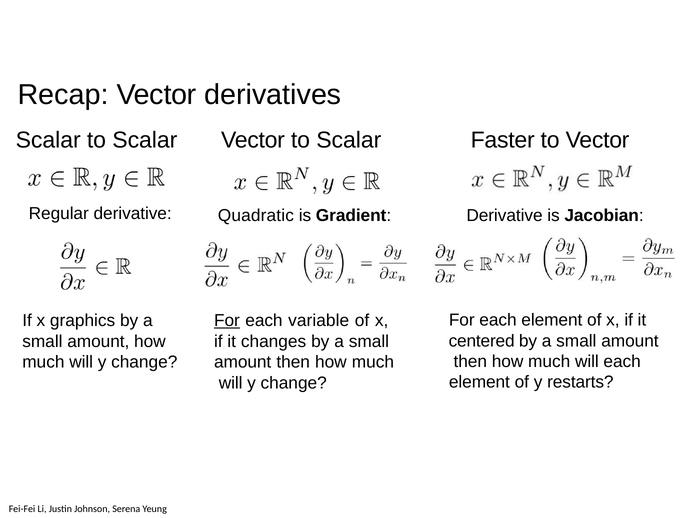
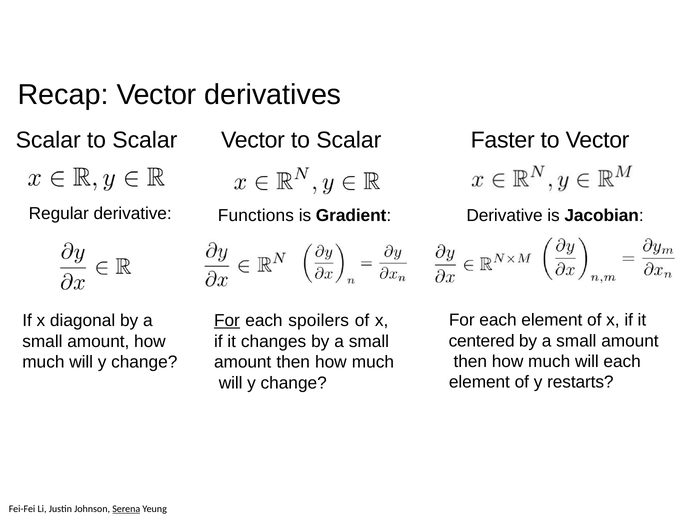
Quadratic: Quadratic -> Functions (256, 216)
graphics: graphics -> diagonal (83, 321)
variable: variable -> spoilers (319, 321)
Serena underline: none -> present (126, 509)
